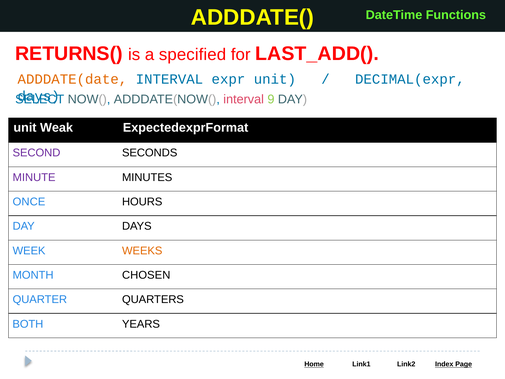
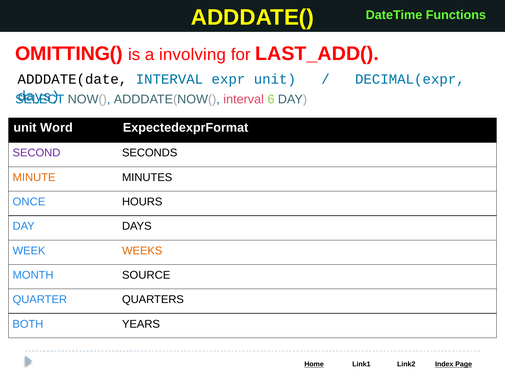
RETURNS(: RETURNS( -> OMITTING( (69, 54)
specified: specified -> involving (192, 54)
ADDDATE(date colour: orange -> black (72, 79)
9: 9 -> 6 (271, 99)
Weak: Weak -> Word (56, 128)
MINUTE colour: purple -> orange (34, 177)
CHOSEN: CHOSEN -> SOURCE (146, 275)
